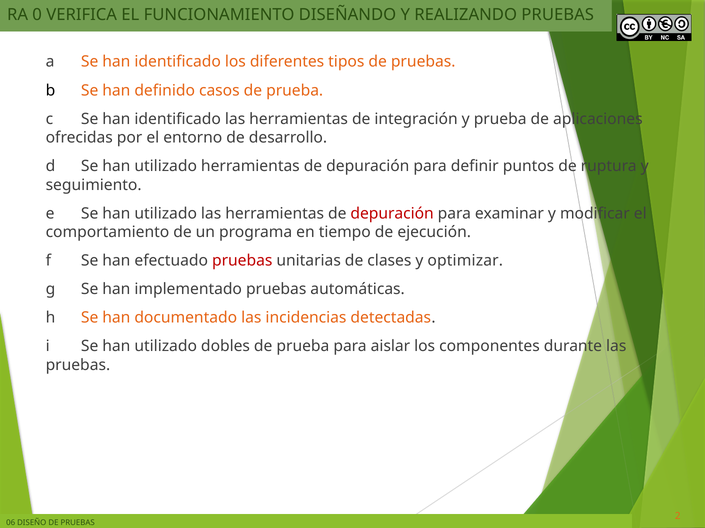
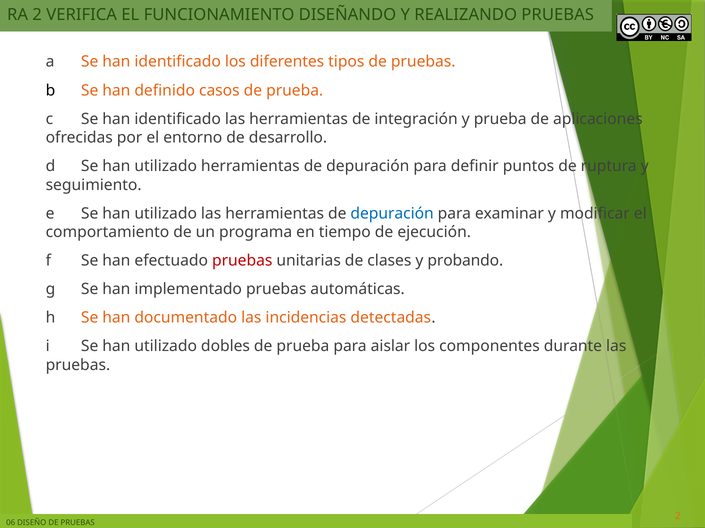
RA 0: 0 -> 2 (37, 15)
depuración colour: red -> blue (392, 214)
optimizar: optimizar -> probando (465, 261)
